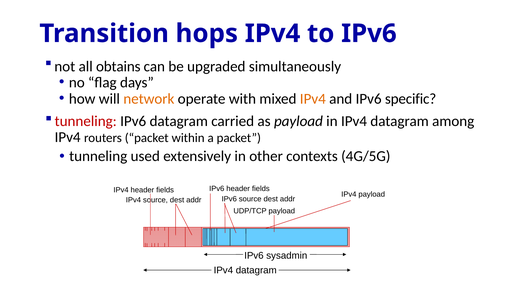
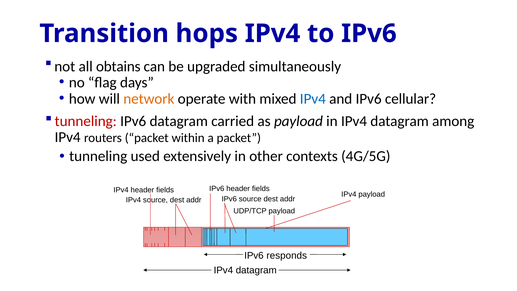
IPv4 colour: orange -> blue (313, 99)
specific: specific -> cellular (411, 99)
sysadmin: sysadmin -> responds (287, 255)
